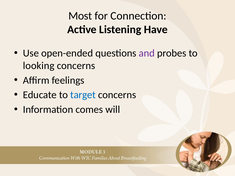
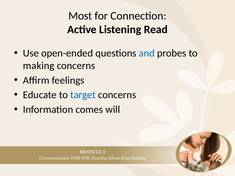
Have: Have -> Read (156, 30)
and colour: purple -> blue (147, 53)
looking: looking -> making (39, 66)
